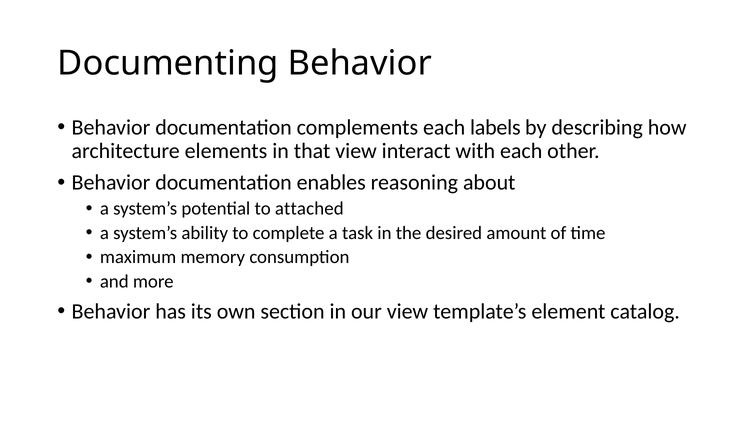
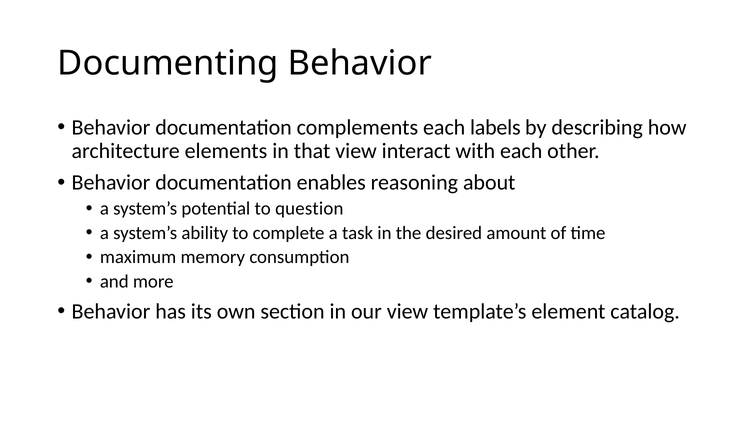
attached: attached -> question (309, 209)
